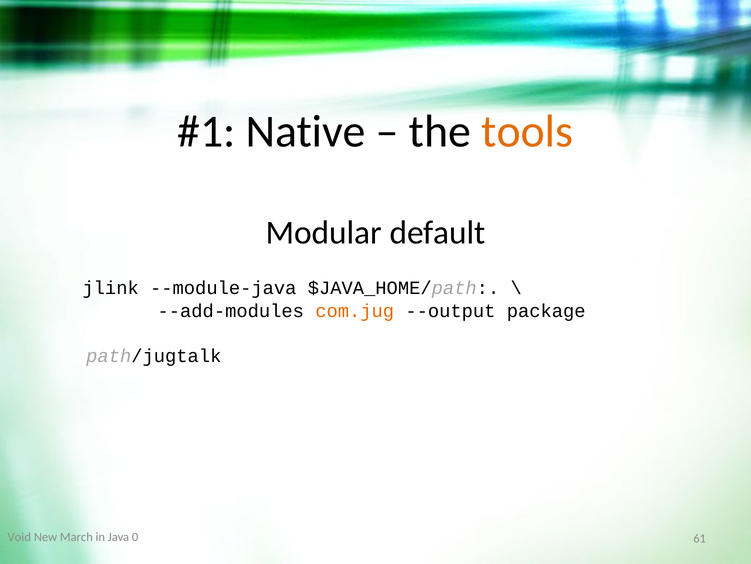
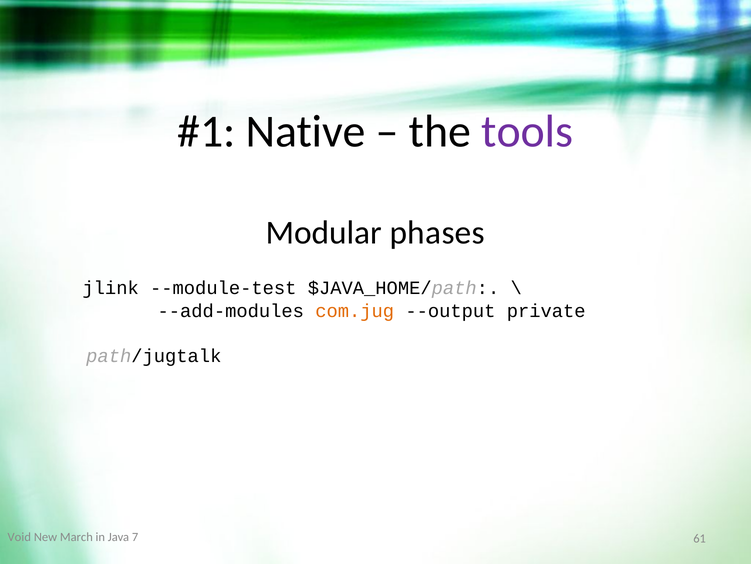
tools colour: orange -> purple (527, 132)
default: default -> phases (437, 233)
--module-java: --module-java -> --module-test (223, 288)
package: package -> private (546, 310)
0: 0 -> 7 (135, 536)
